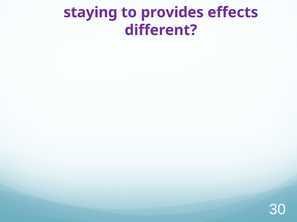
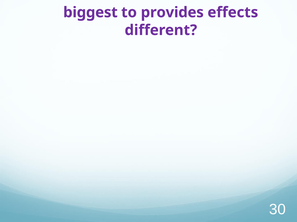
staying: staying -> biggest (90, 12)
